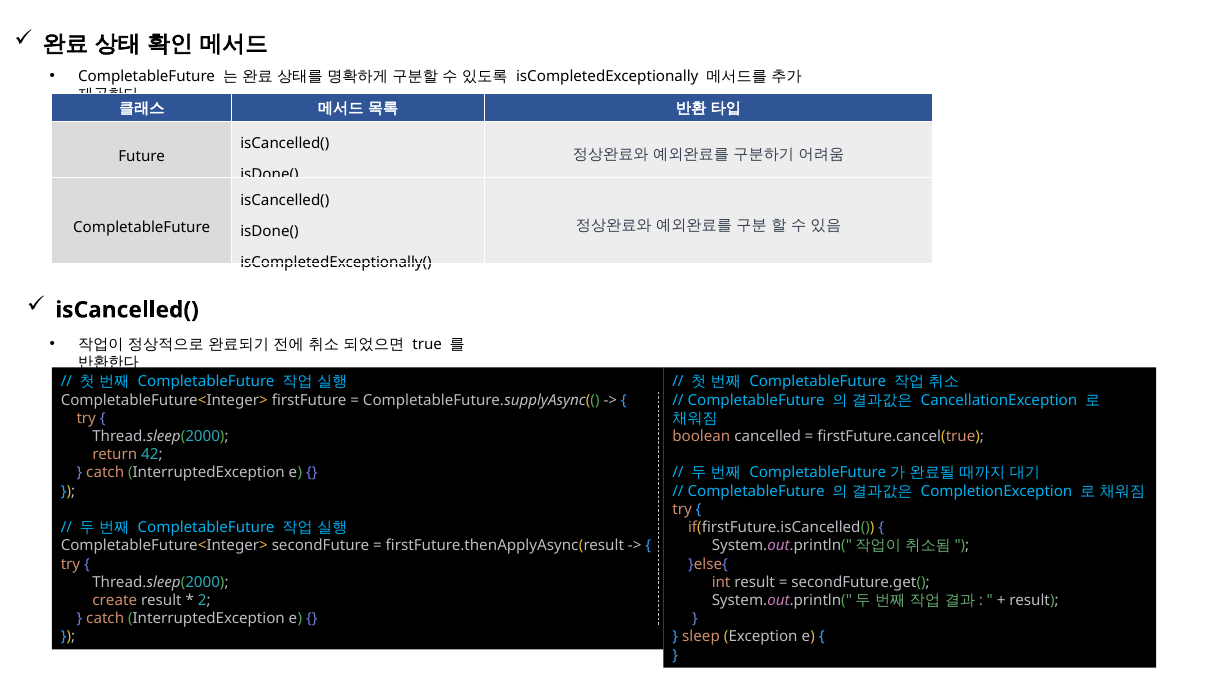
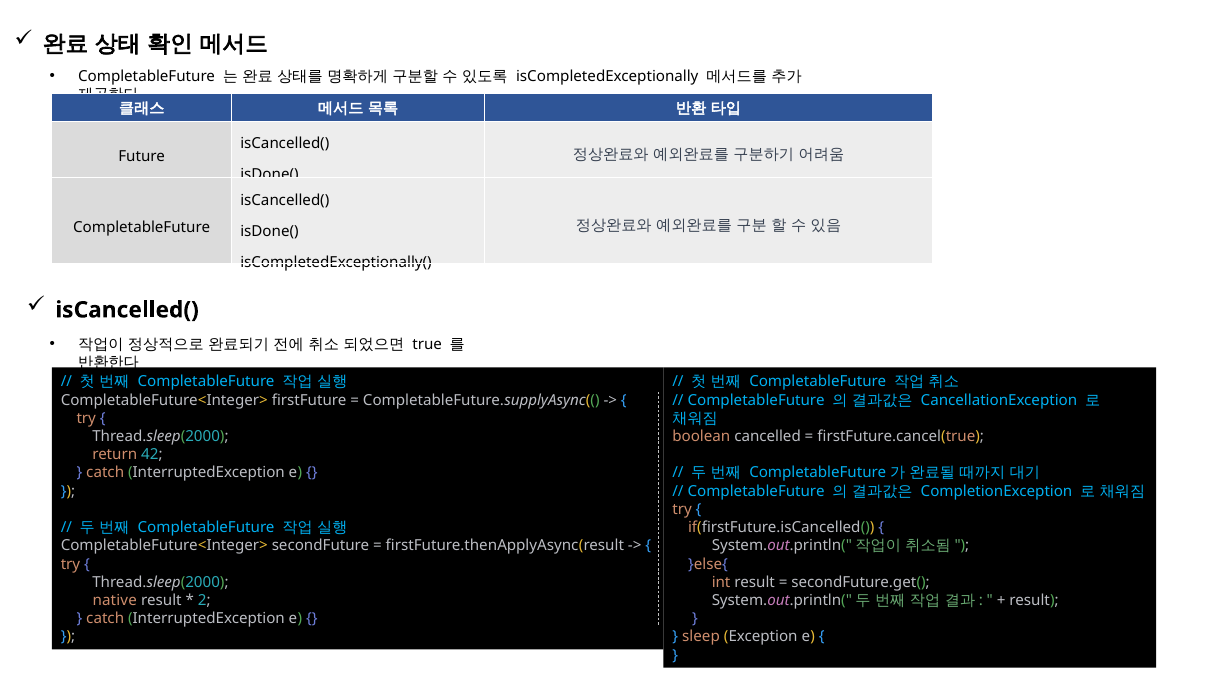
create: create -> native (115, 600)
